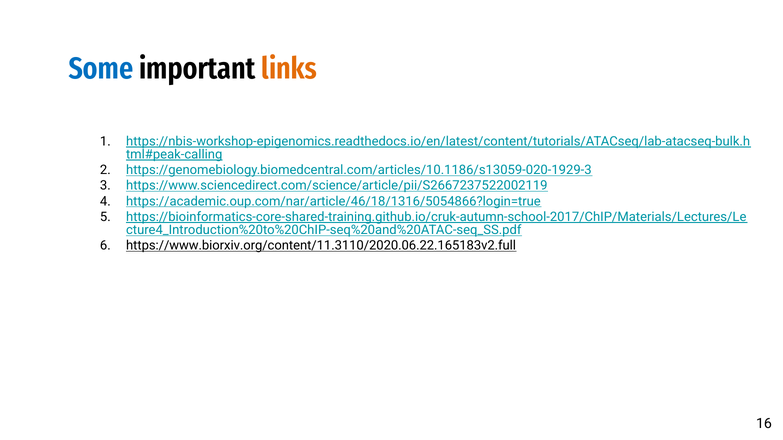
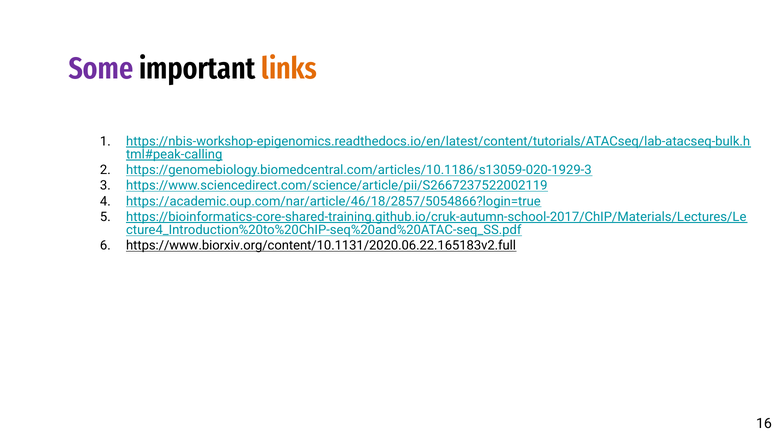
Some colour: blue -> purple (101, 69)
https://academic.oup.com/nar/article/46/18/1316/5054866?login=true: https://academic.oup.com/nar/article/46/18/1316/5054866?login=true -> https://academic.oup.com/nar/article/46/18/2857/5054866?login=true (333, 202)
https://www.biorxiv.org/content/11.3110/2020.06.22.165183v2.full: https://www.biorxiv.org/content/11.3110/2020.06.22.165183v2.full -> https://www.biorxiv.org/content/10.1131/2020.06.22.165183v2.full (321, 246)
